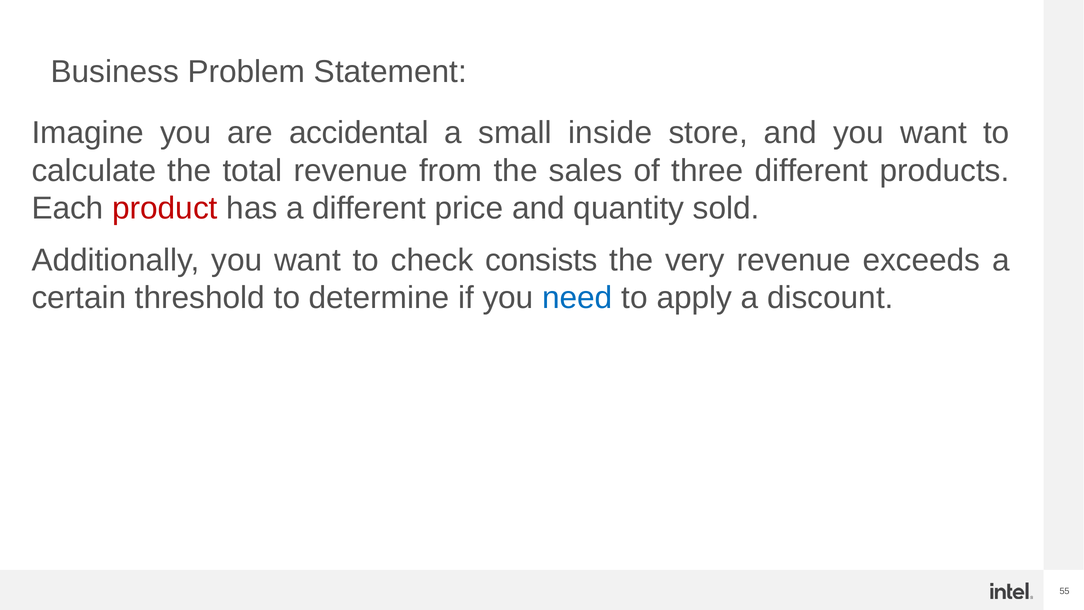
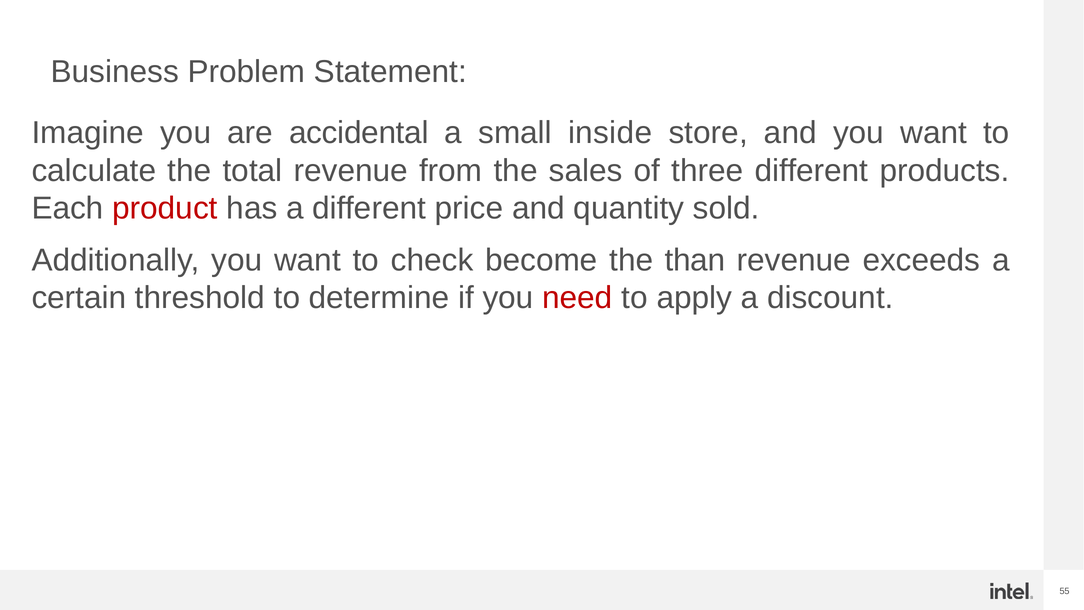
consists: consists -> become (541, 260)
very: very -> than (695, 260)
need colour: blue -> red (577, 298)
